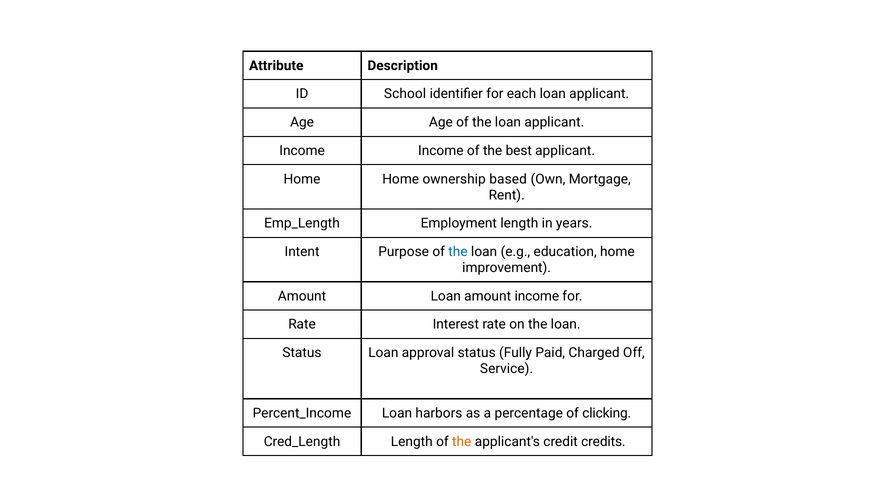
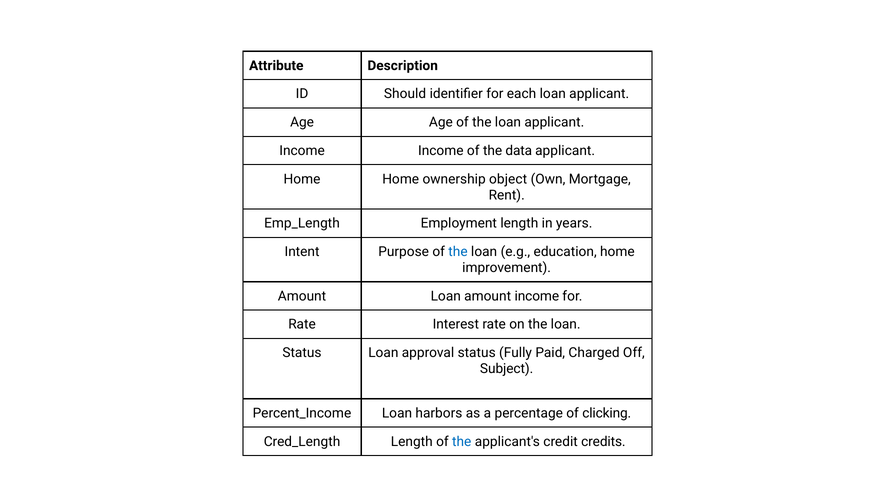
School: School -> Should (405, 94)
best: best -> data (519, 151)
based: based -> object (508, 179)
Service: Service -> Subject (507, 369)
the colour: orange -> blue (462, 442)
